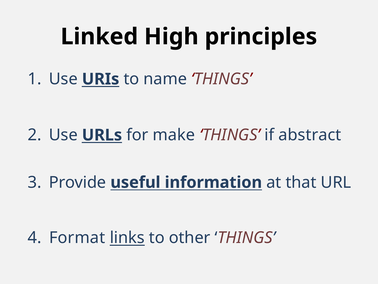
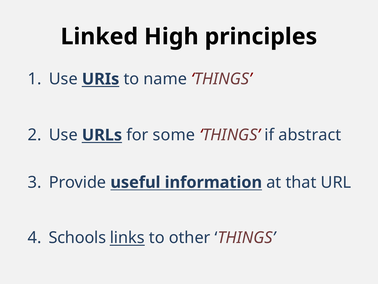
make: make -> some (174, 135)
Format: Format -> Schools (77, 237)
